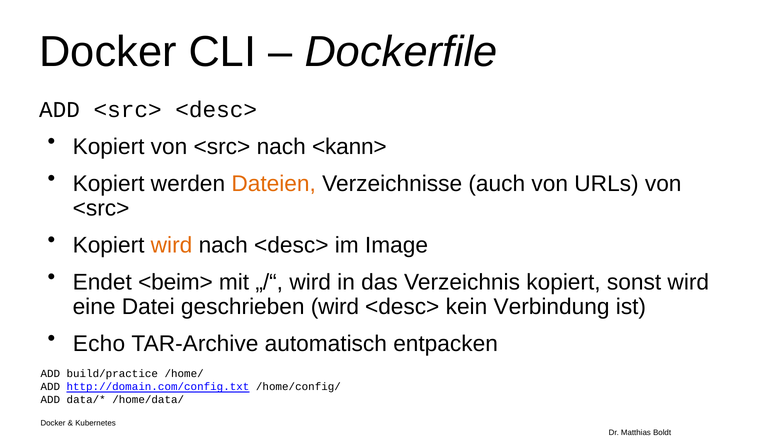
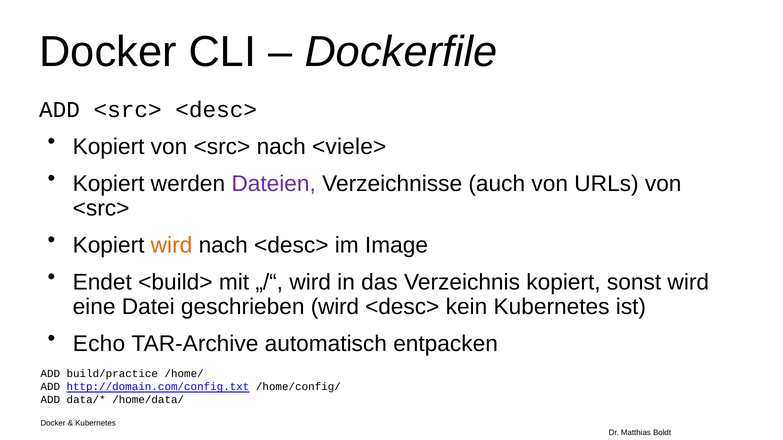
<kann>: <kann> -> <viele> (349, 147)
Dateien colour: orange -> purple (274, 184)
<beim>: <beim> -> <build> (175, 283)
kein Verbindung: Verbindung -> Kubernetes (552, 307)
